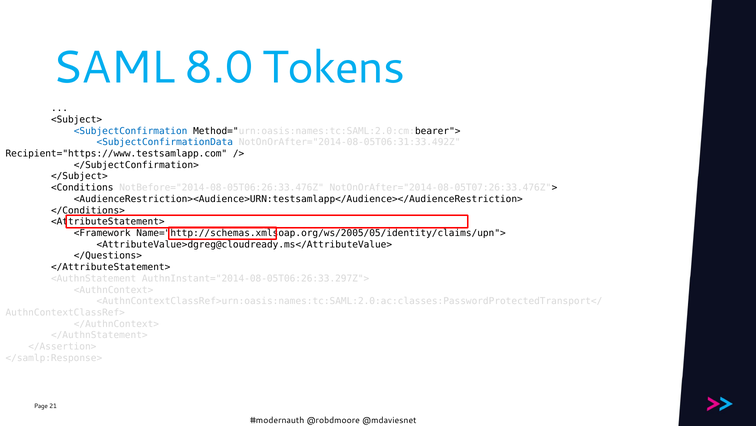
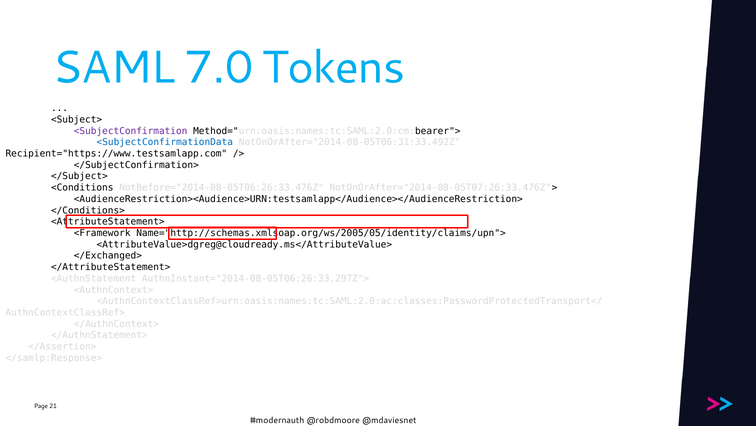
8.0: 8.0 -> 7.0 (219, 67)
<SubjectConfirmation colour: blue -> purple (131, 131)
</Questions>: </Questions> -> </Exchanged> (108, 256)
